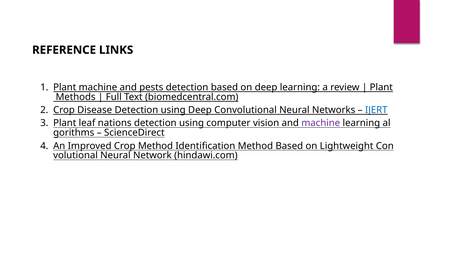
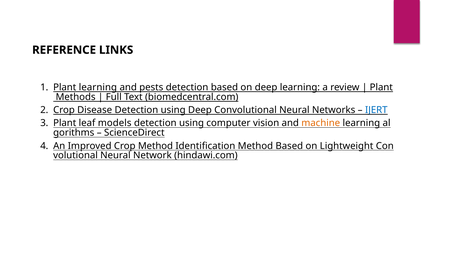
Plant machine: machine -> learning (98, 87)
nations: nations -> models (115, 123)
machine colour: purple -> orange (321, 123)
